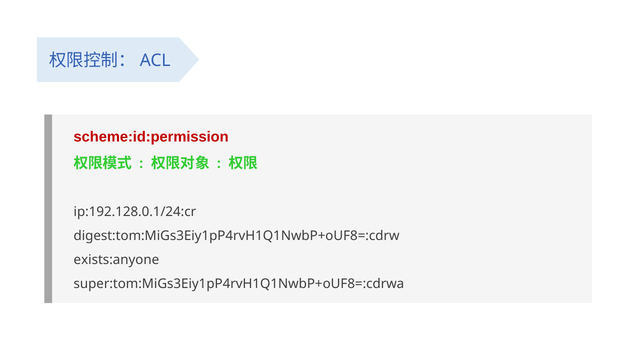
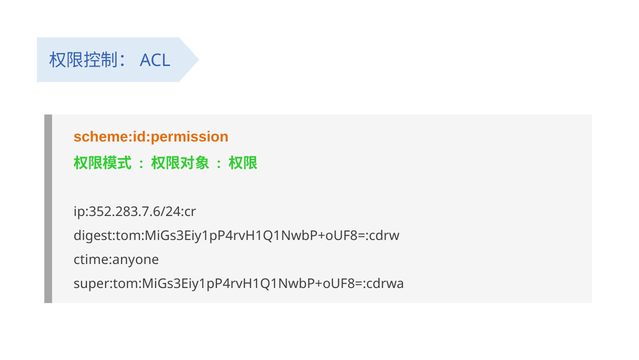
scheme:id:permission colour: red -> orange (151, 137)
ip:192.128.0.1/24:cr: ip:192.128.0.1/24:cr -> ip:352.283.7.6/24:cr (135, 212)
exists:anyone: exists:anyone -> ctime:anyone (116, 260)
